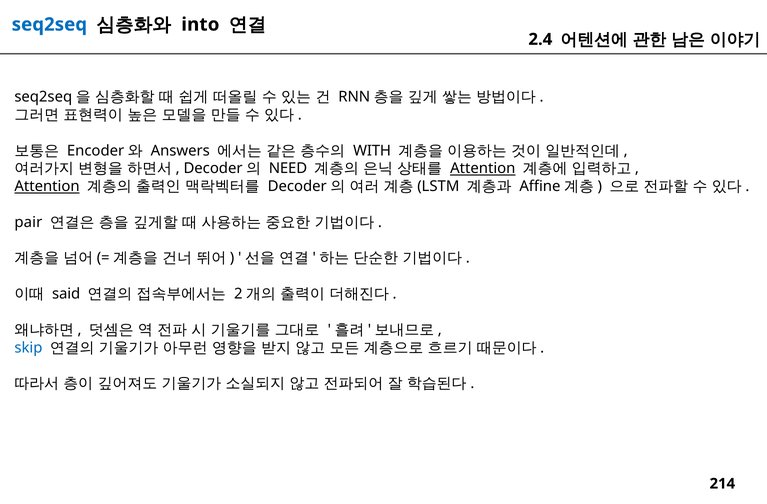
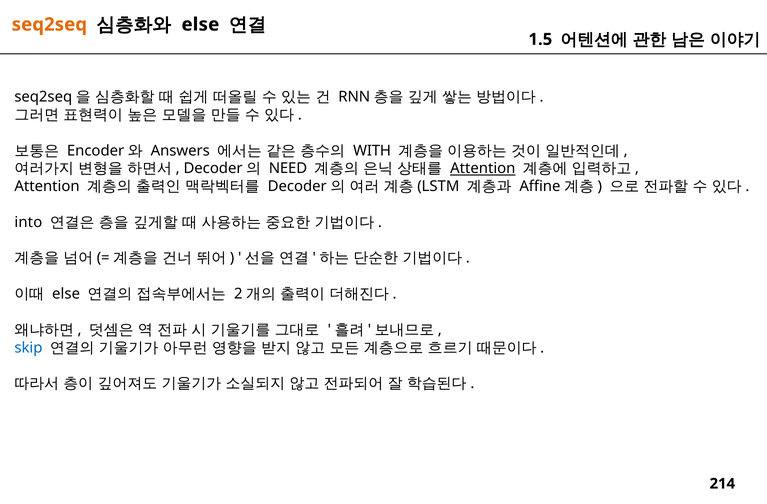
seq2seq colour: blue -> orange (49, 24)
into: into -> else (200, 24)
2.4: 2.4 -> 1.5 (540, 39)
Attention underline: present -> none (47, 186)
pair: pair -> into (28, 222)
said: said -> else (66, 294)
